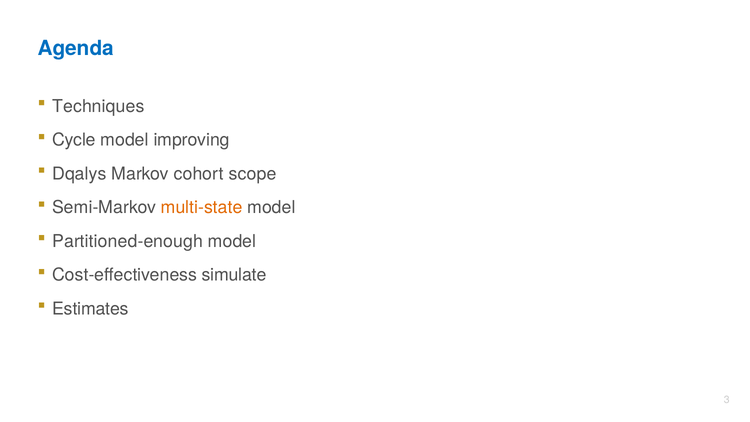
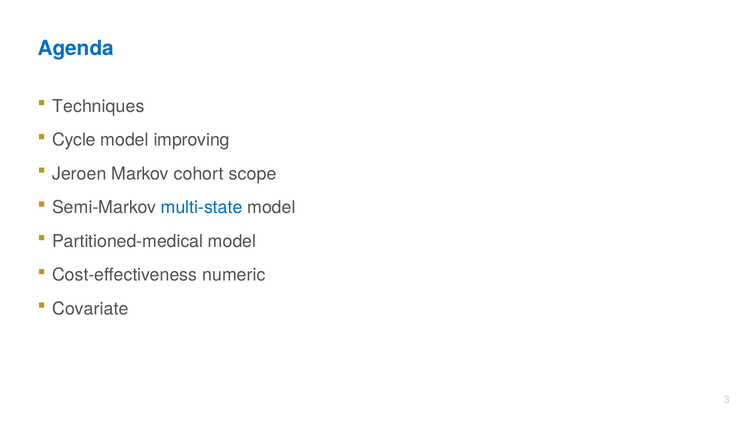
Dqalys: Dqalys -> Jeroen (79, 174)
multi-state colour: orange -> blue (202, 208)
Partitioned-enough: Partitioned-enough -> Partitioned-medical (128, 241)
simulate: simulate -> numeric (234, 275)
Estimates: Estimates -> Covariate (90, 309)
